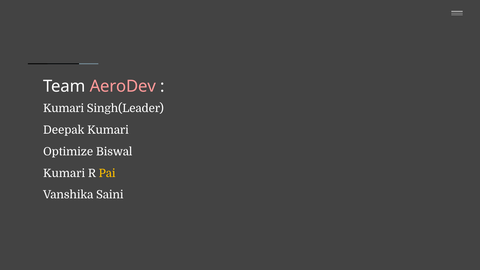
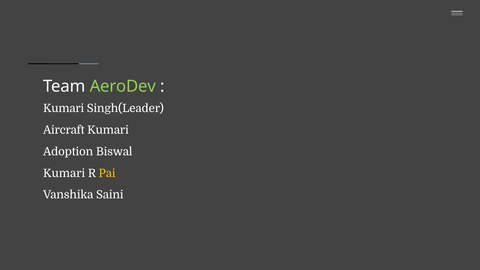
AeroDev colour: pink -> light green (123, 86)
Deepak: Deepak -> Aircraft (64, 130)
Optimize: Optimize -> Adoption (68, 152)
